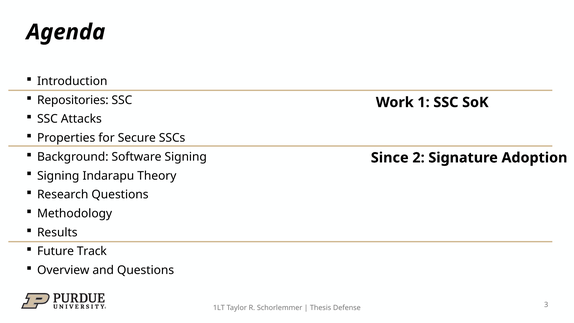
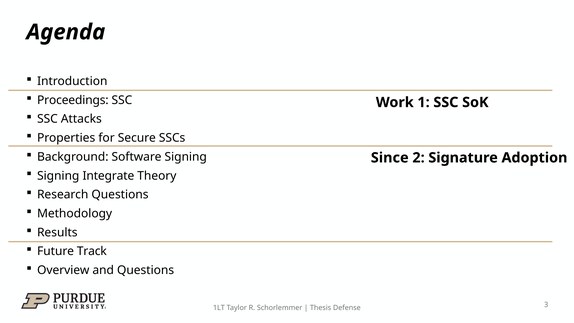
Repositories: Repositories -> Proceedings (73, 100)
Indarapu: Indarapu -> Integrate (108, 176)
